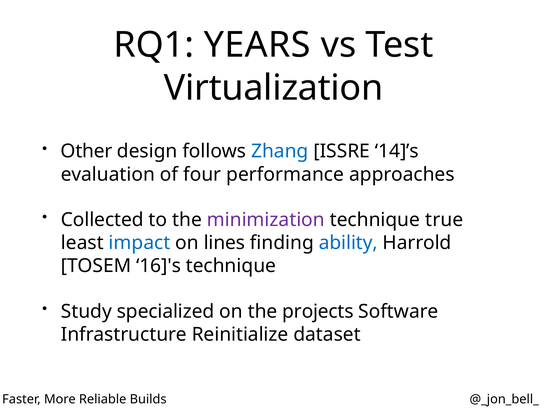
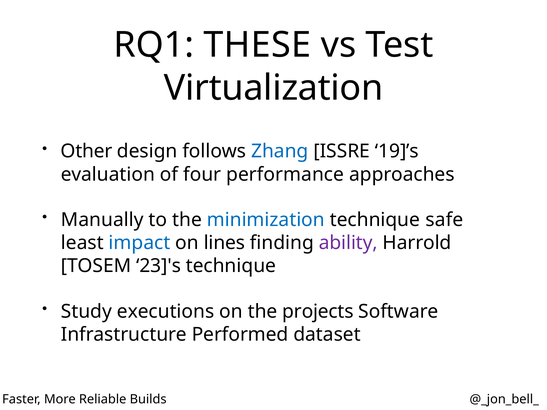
YEARS: YEARS -> THESE (257, 45)
14]’s: 14]’s -> 19]’s (397, 151)
Collected: Collected -> Manually (102, 220)
minimization colour: purple -> blue (266, 220)
true: true -> safe (444, 220)
ability colour: blue -> purple (348, 243)
16]'s: 16]'s -> 23]'s (159, 266)
specialized: specialized -> executions (166, 312)
Reinitialize: Reinitialize -> Performed (240, 335)
